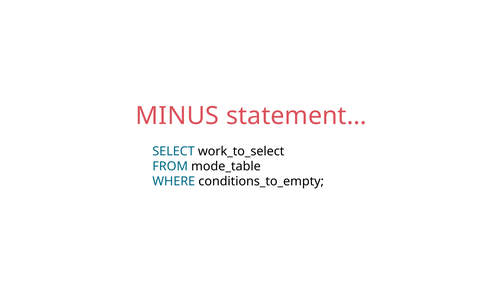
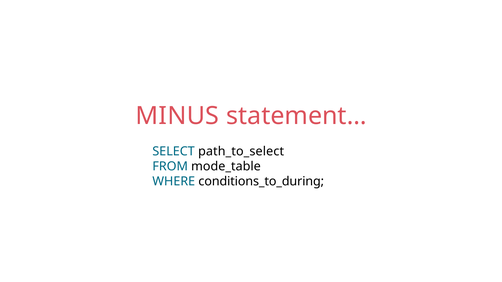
work_to_select: work_to_select -> path_to_select (241, 151)
conditions_to_empty: conditions_to_empty -> conditions_to_during (261, 182)
